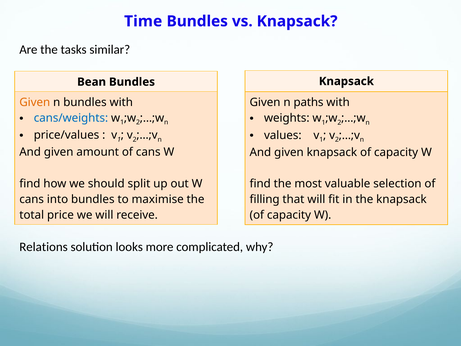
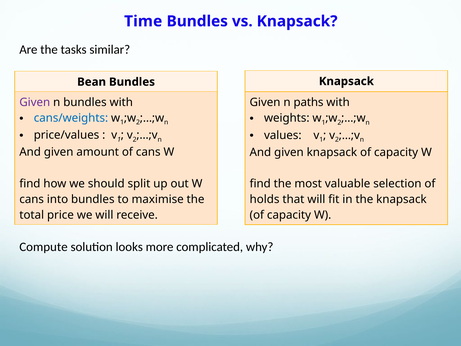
Given colour: orange -> purple (35, 102)
filling: filling -> holds (265, 199)
Relations: Relations -> Compute (44, 247)
